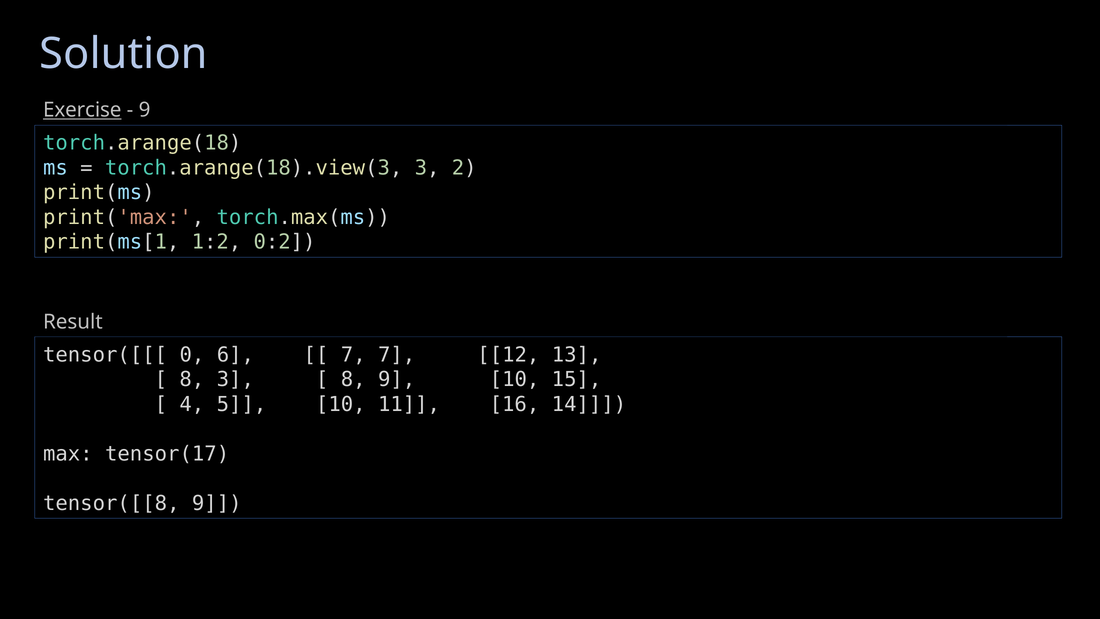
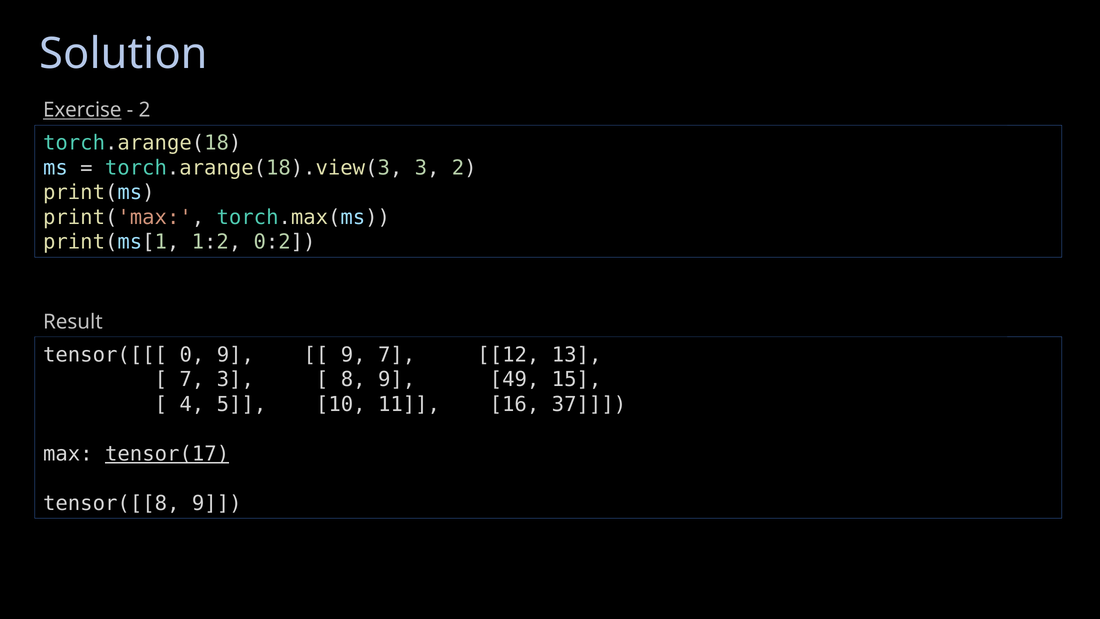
9: 9 -> 2 (145, 110)
0 6: 6 -> 9 (235, 355)
7: 7 -> 9 (353, 355)
8: 8 -> 7 (192, 379)
9 10: 10 -> 49 (515, 379)
14: 14 -> 37 (589, 404)
tensor(17 underline: none -> present (167, 454)
